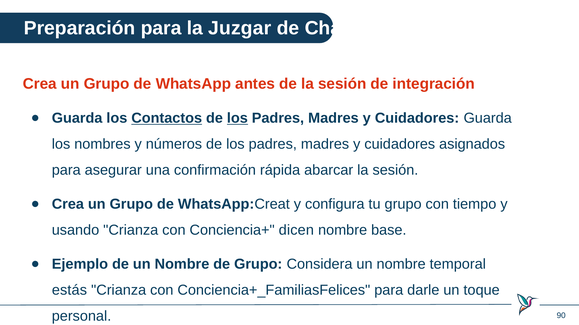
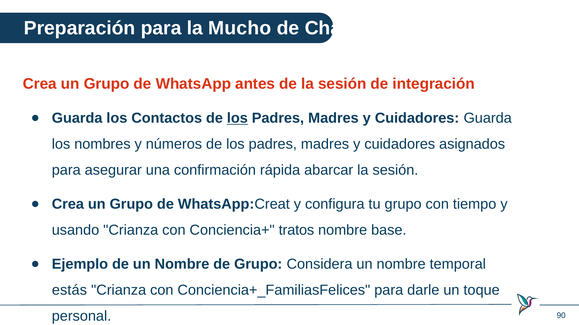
Juzgar: Juzgar -> Mucho (240, 28)
Contactos underline: present -> none (167, 118)
dicen: dicen -> tratos (296, 231)
